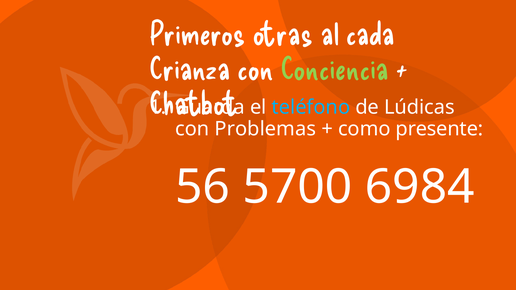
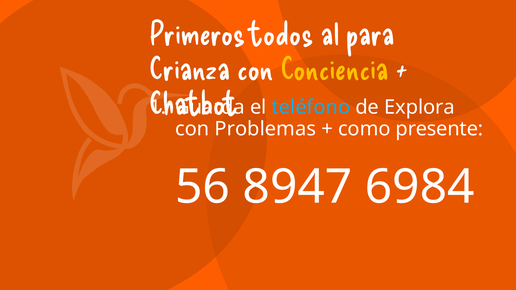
otras: otras -> todos (283, 35)
cada: cada -> para (370, 35)
Conciencia colour: light green -> yellow (335, 69)
Lúdicas: Lúdicas -> Explora (419, 107)
5700: 5700 -> 8947 (297, 187)
